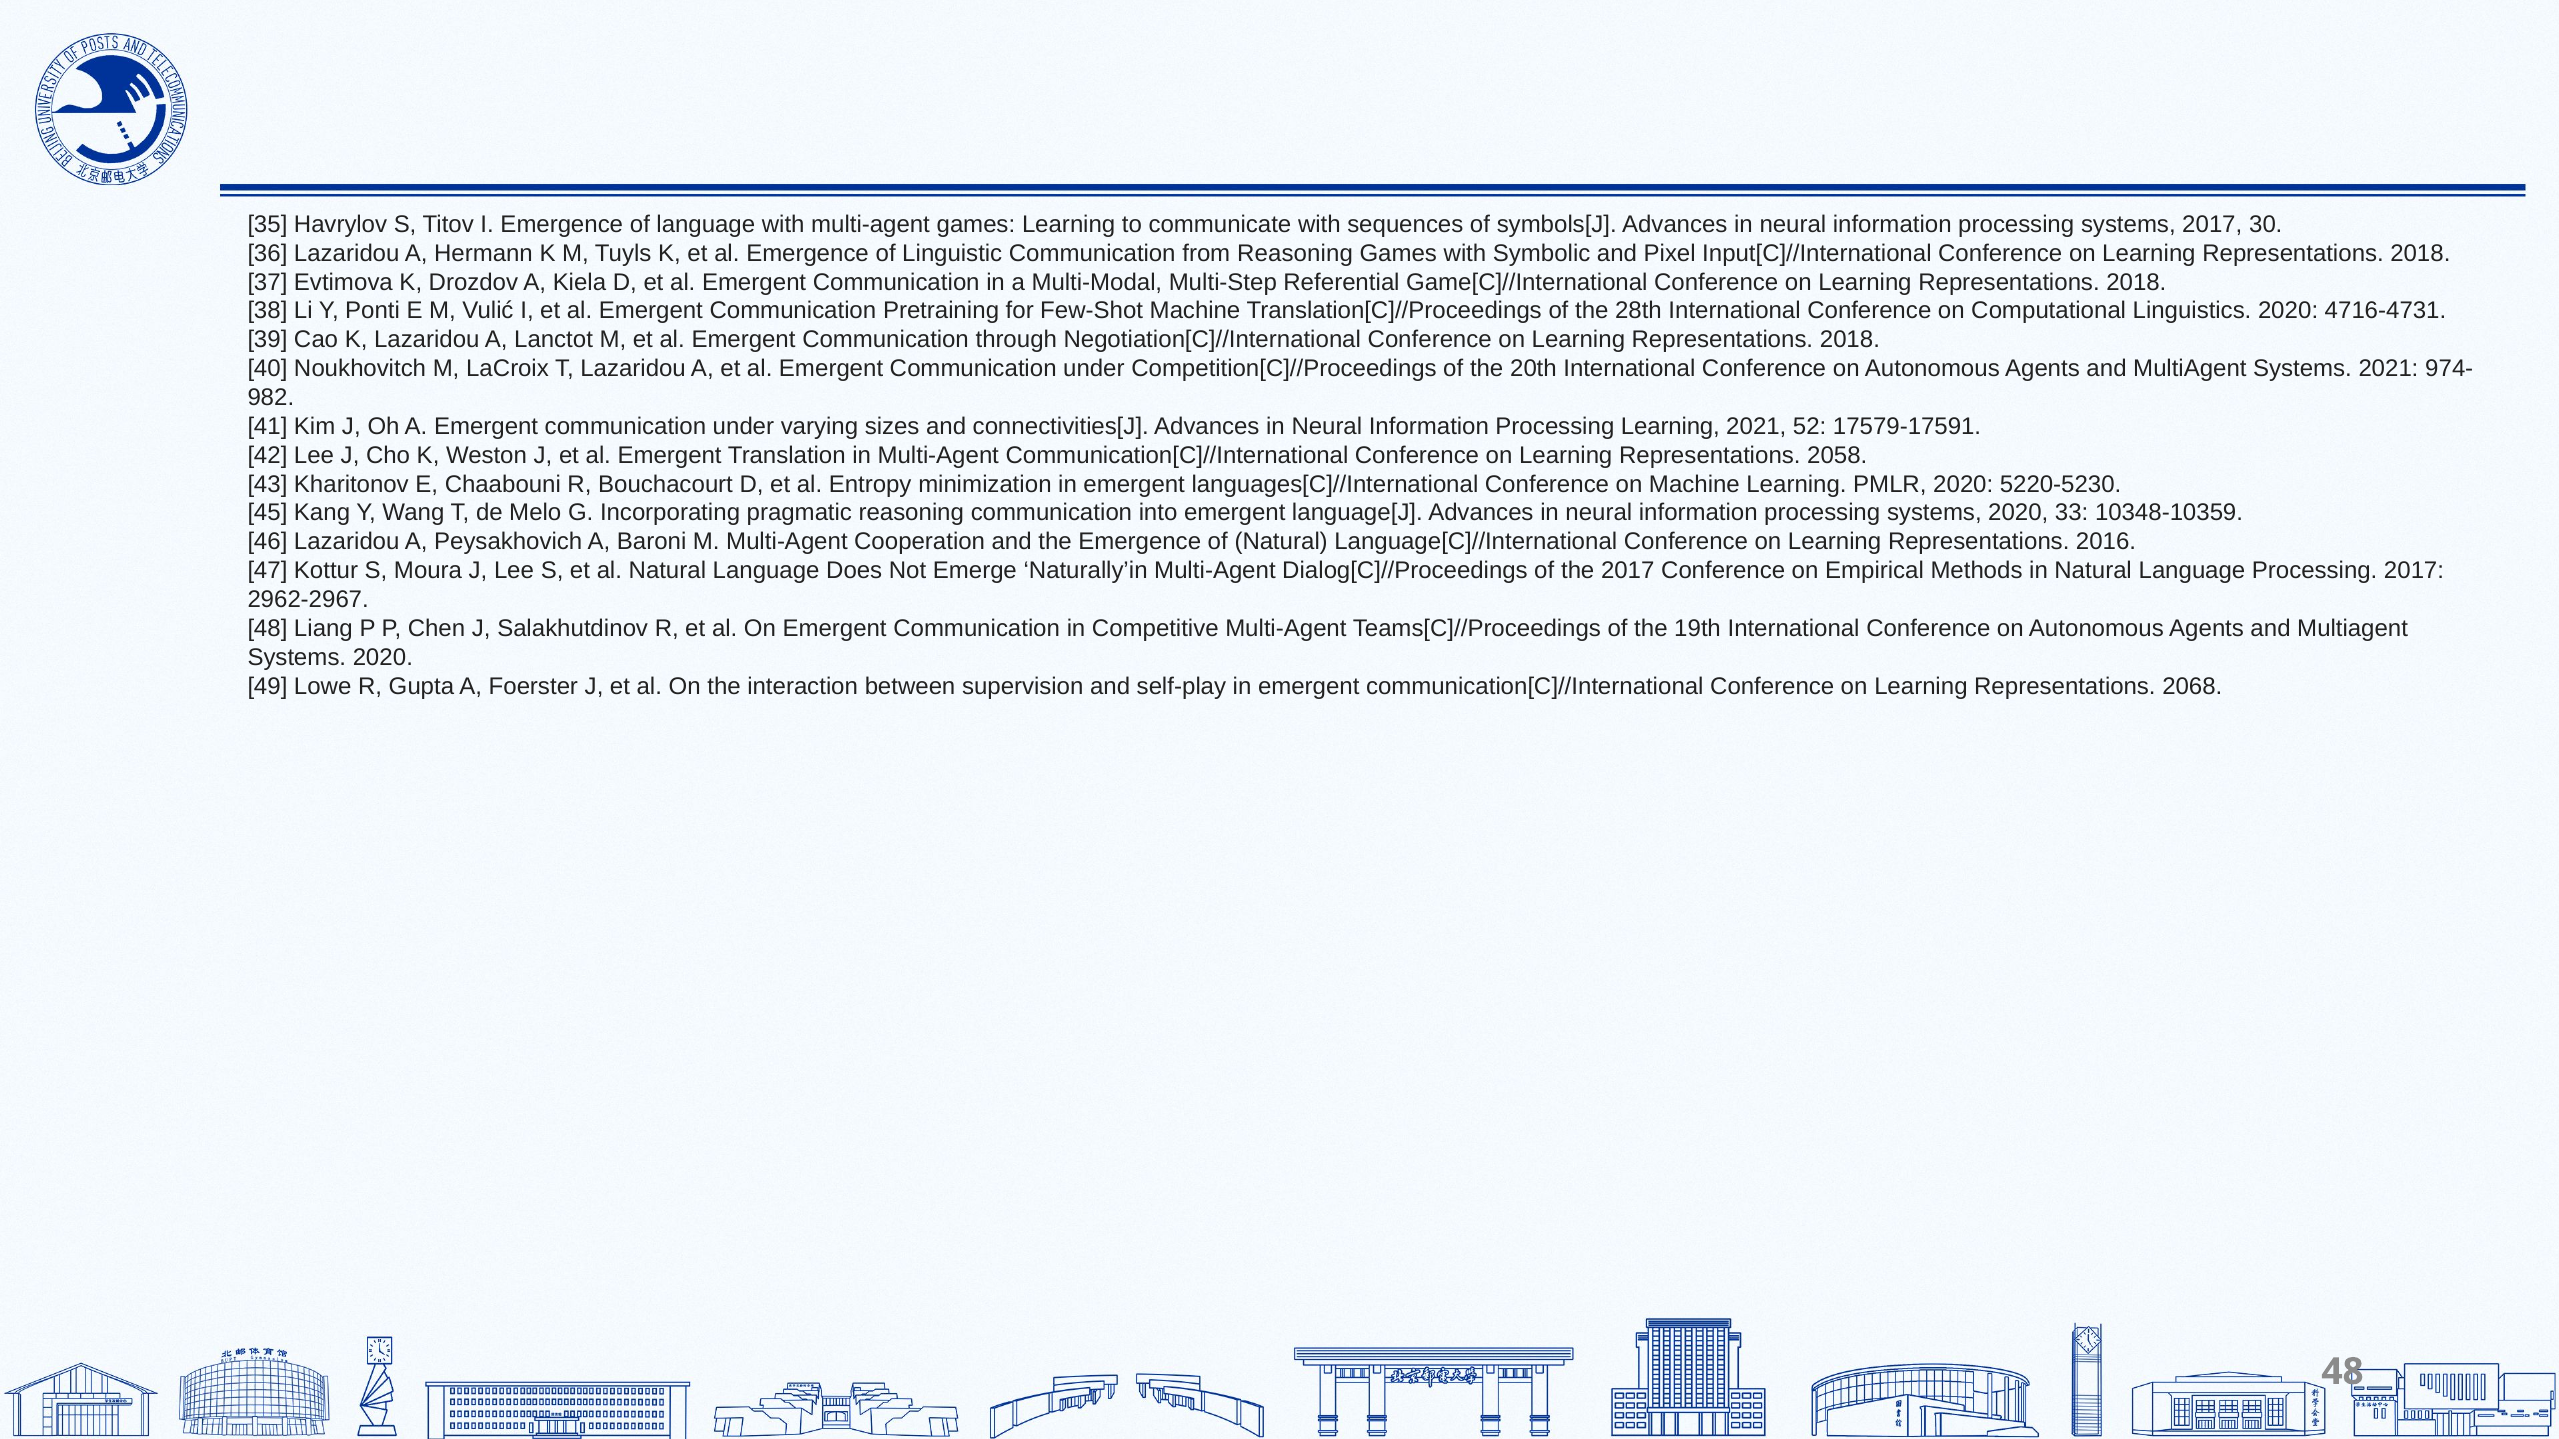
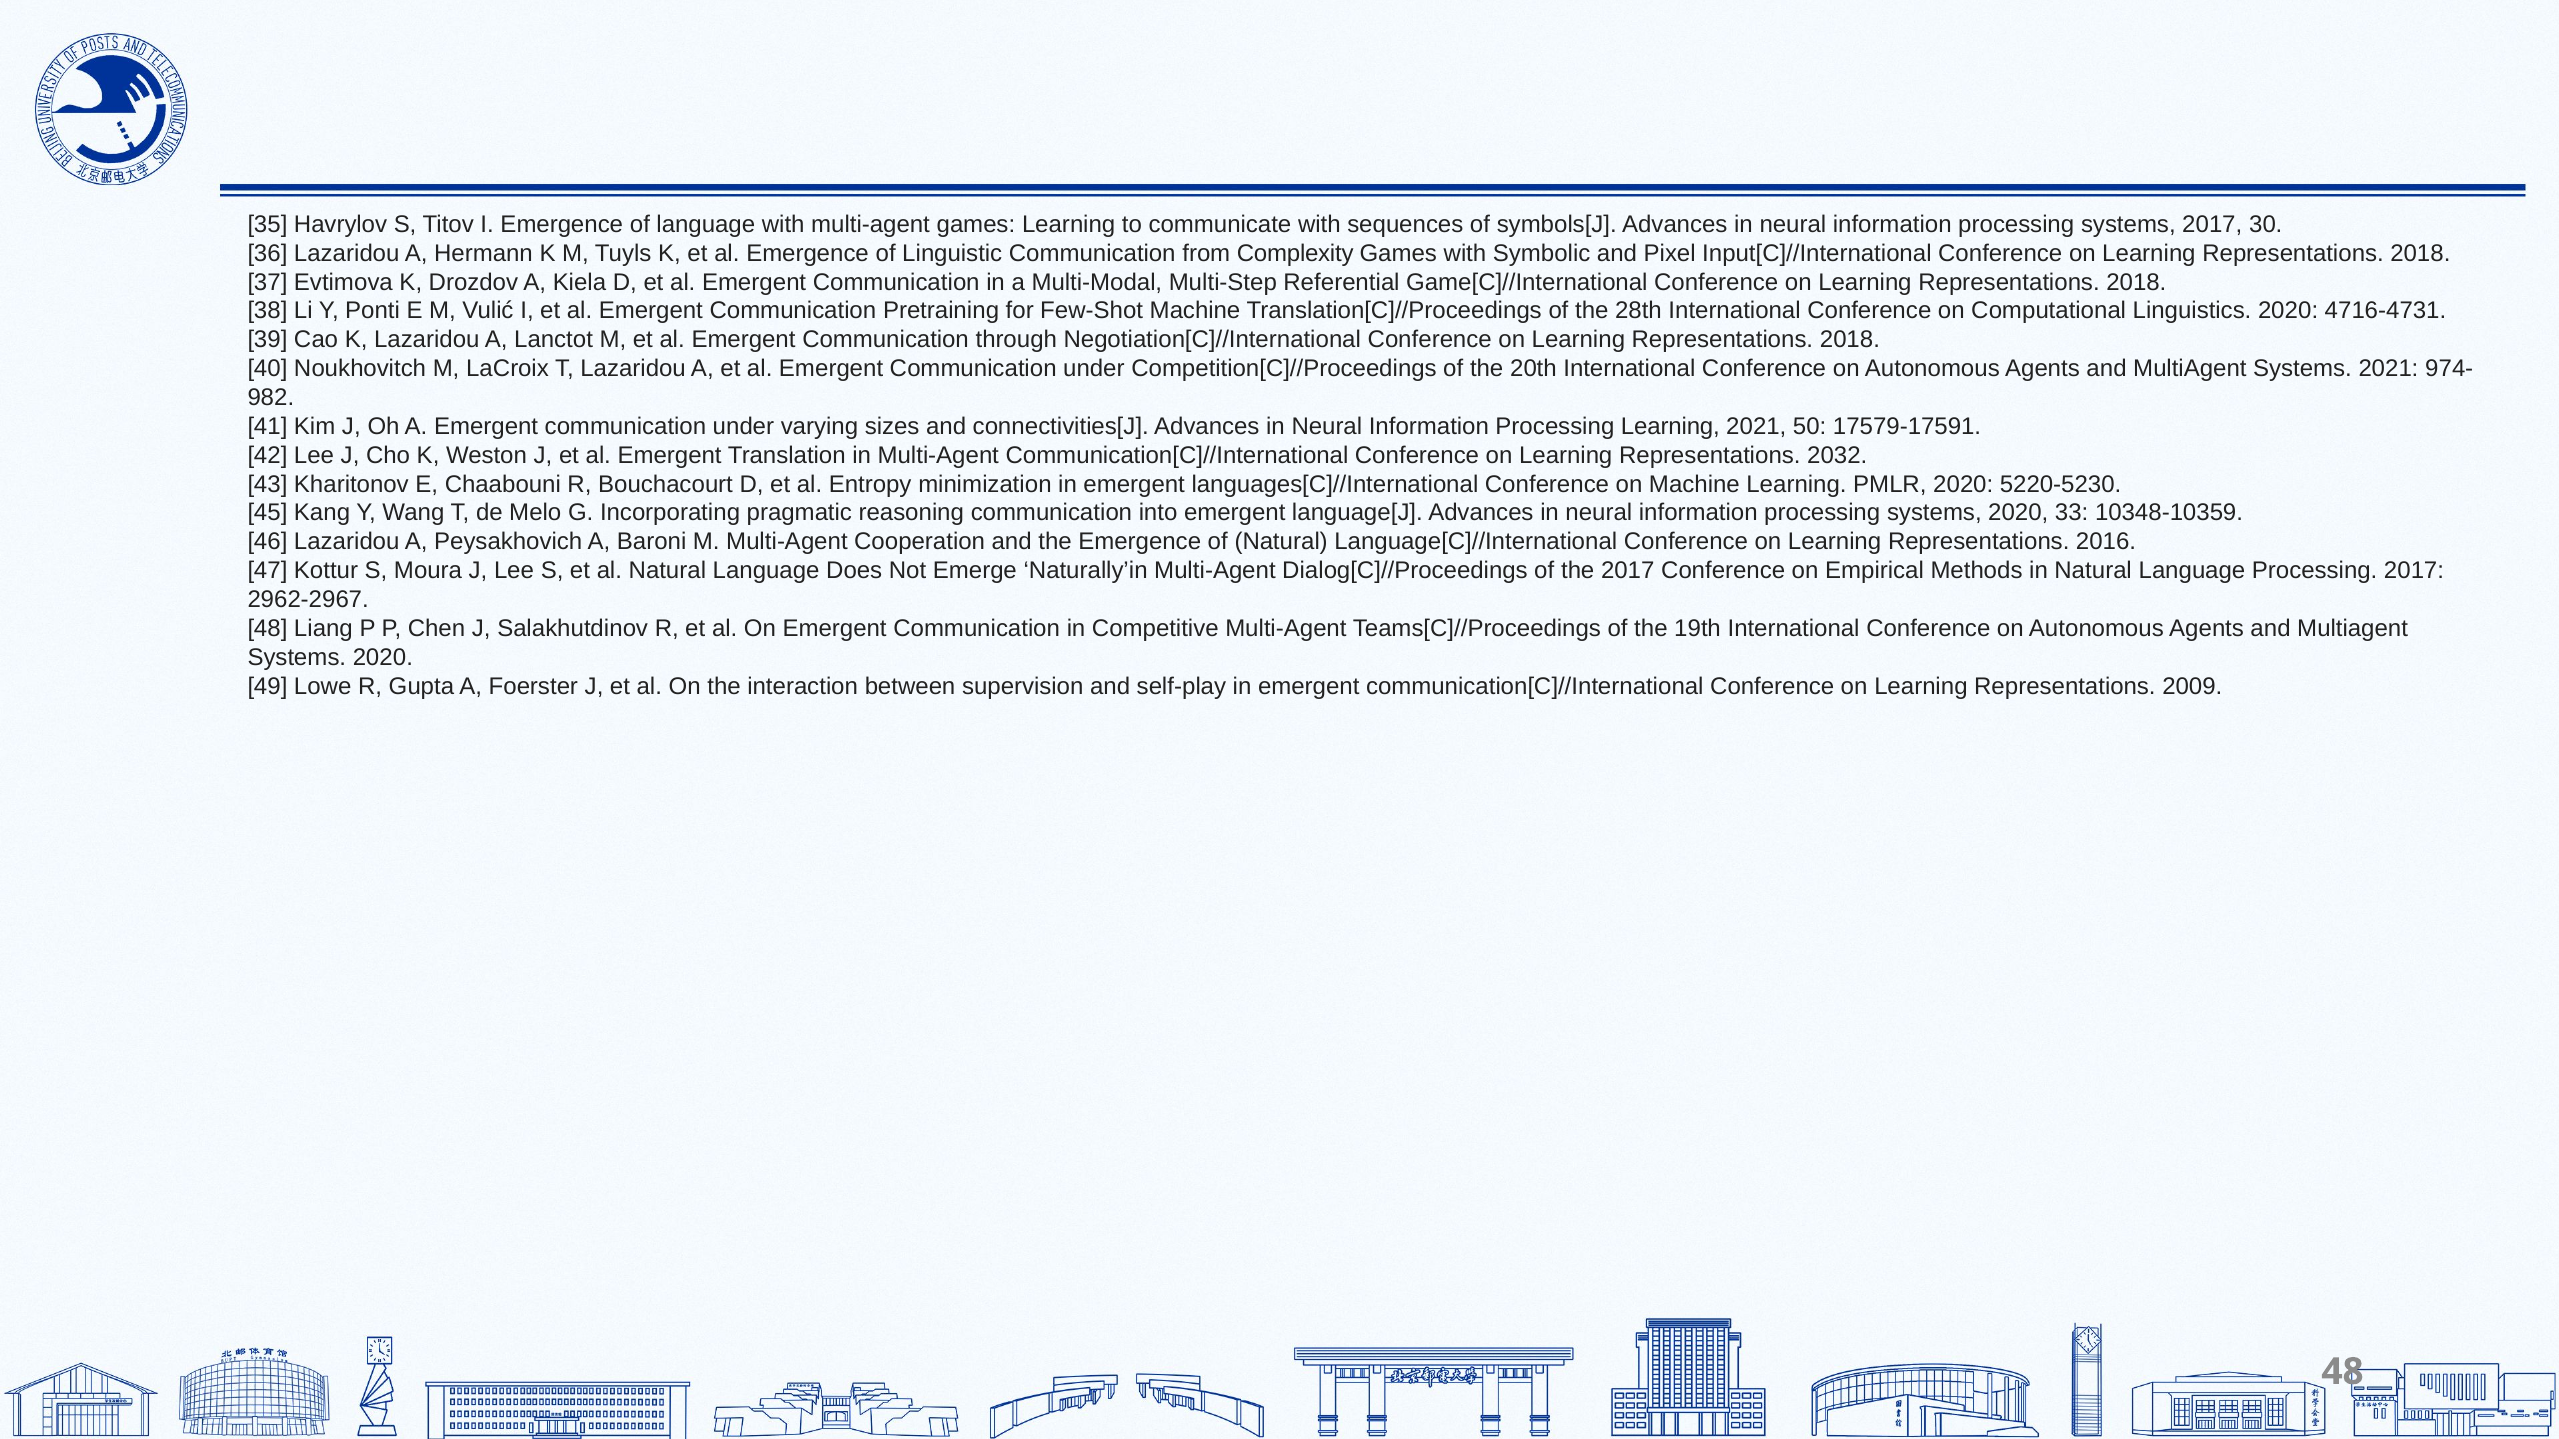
from Reasoning: Reasoning -> Complexity (1295, 253)
52: 52 -> 50 (1810, 427)
2058: 2058 -> 2032 (1837, 455)
2068: 2068 -> 2009 (2192, 686)
